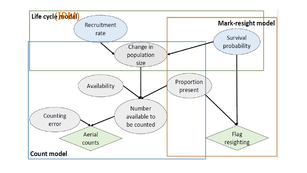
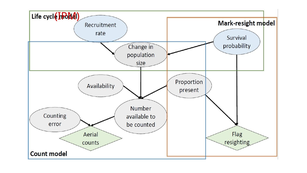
IPM colour: orange -> red (67, 16)
